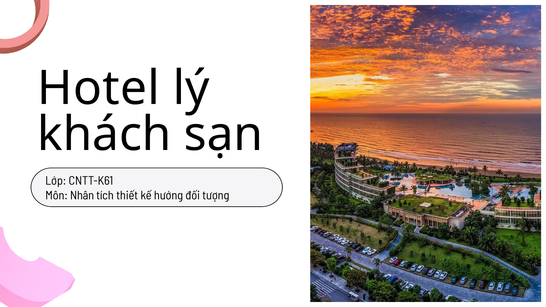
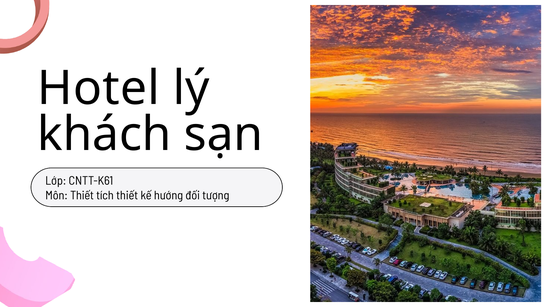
Môn Nhân: Nhân -> Thiết (82, 196)
